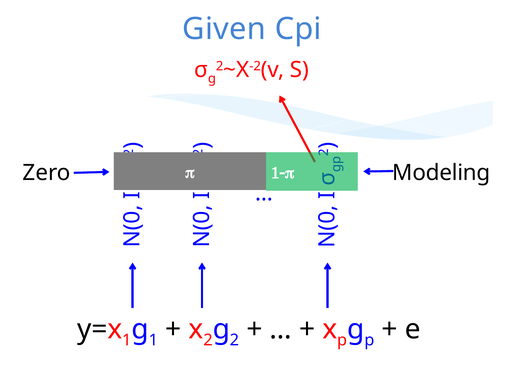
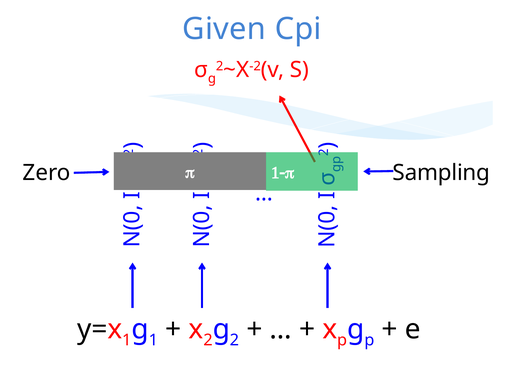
Modeling: Modeling -> Sampling (441, 173)
